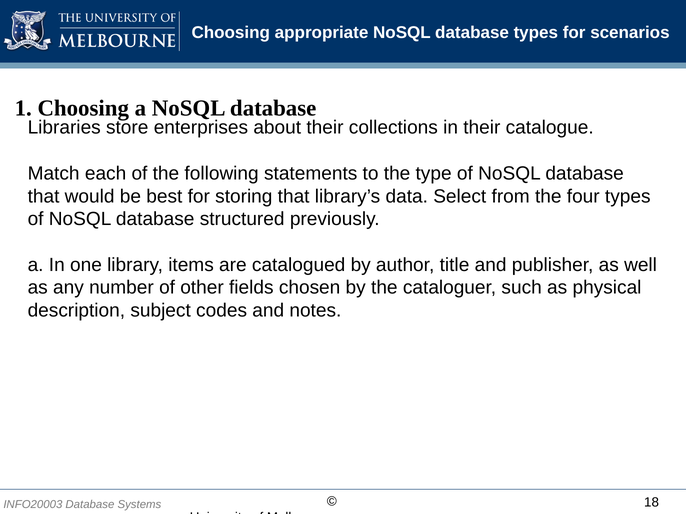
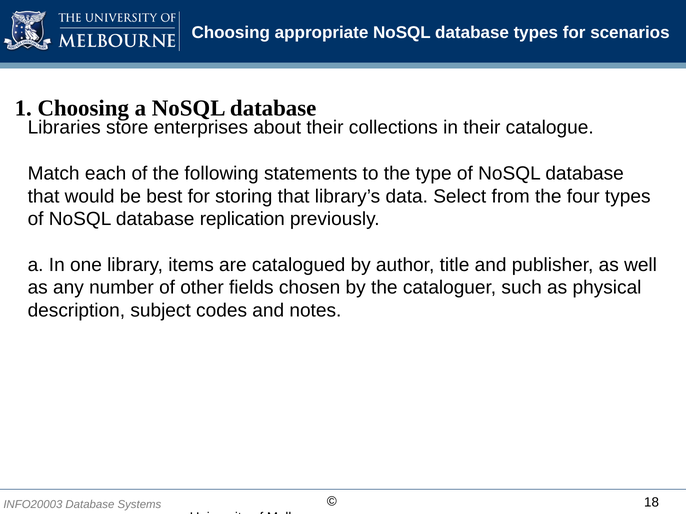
structured: structured -> replication (242, 219)
